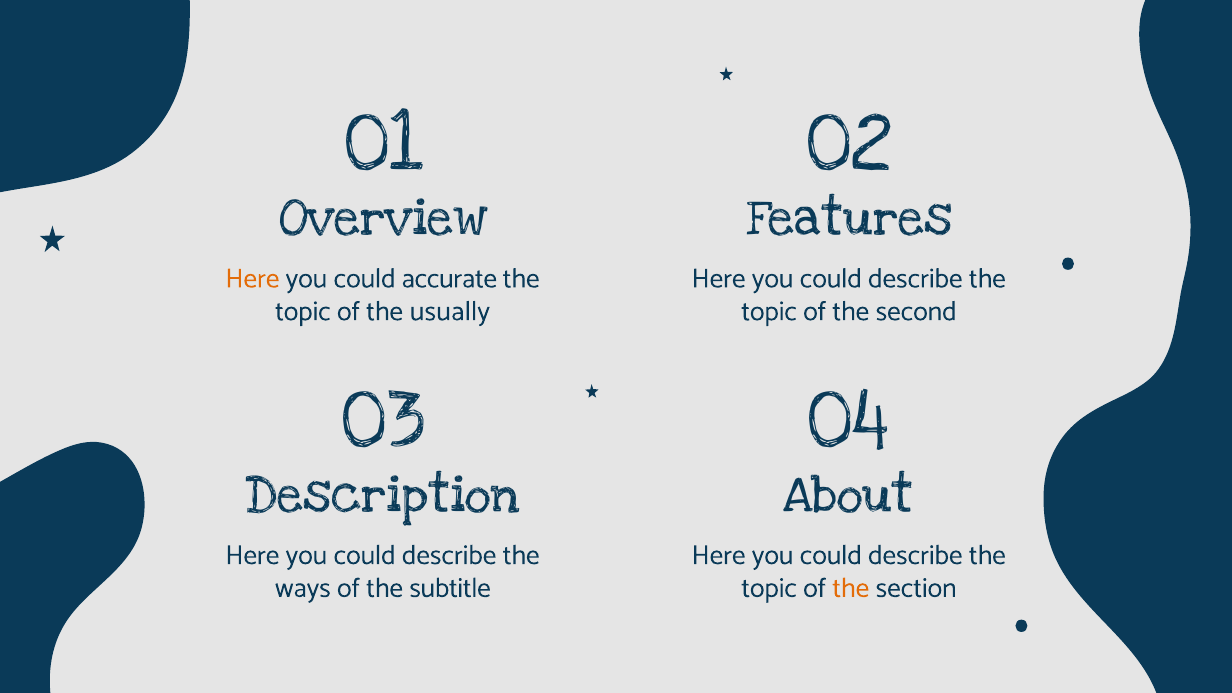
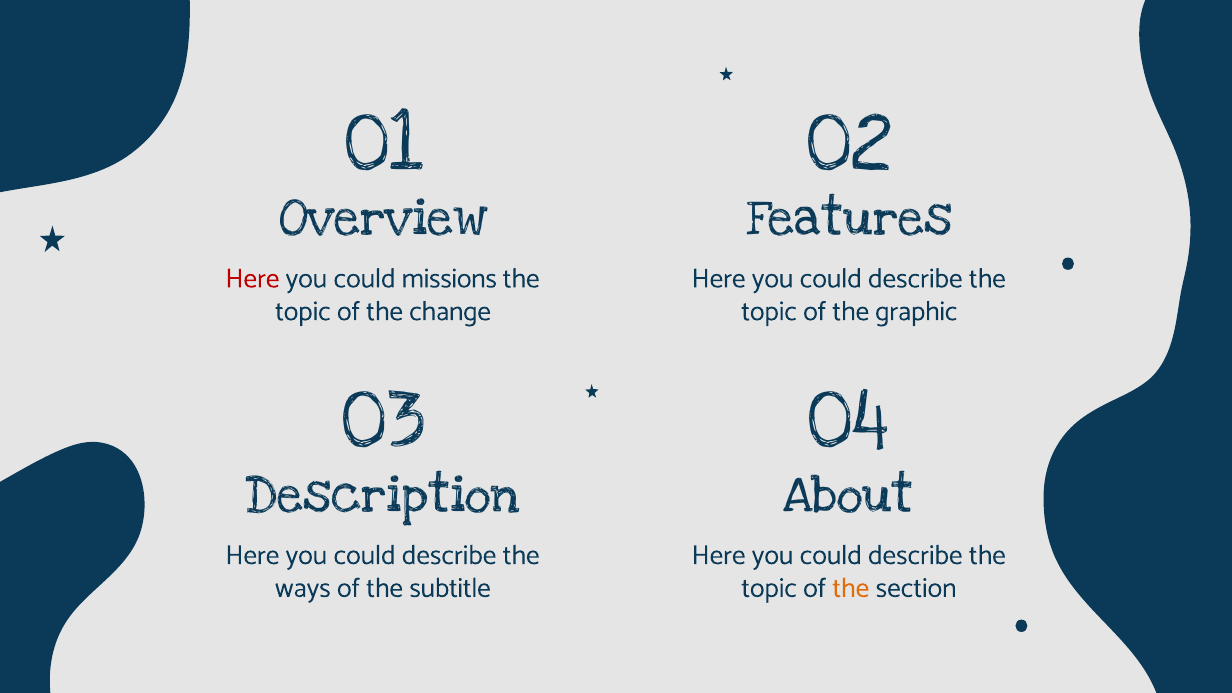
Here colour: orange -> red (252, 278)
accurate: accurate -> missions (449, 278)
usually: usually -> change (450, 311)
second: second -> graphic (916, 311)
